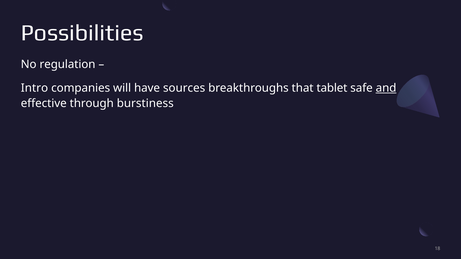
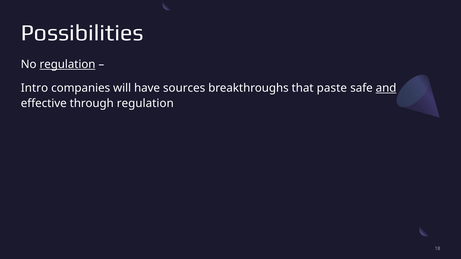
regulation underline: none -> present (67, 64)
tablet: tablet -> paste (332, 88)
through burstiness: burstiness -> regulation (145, 103)
